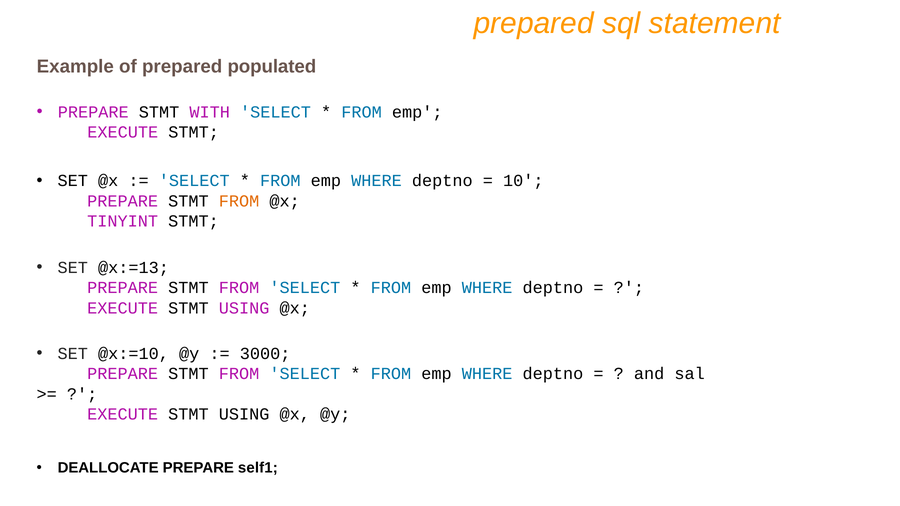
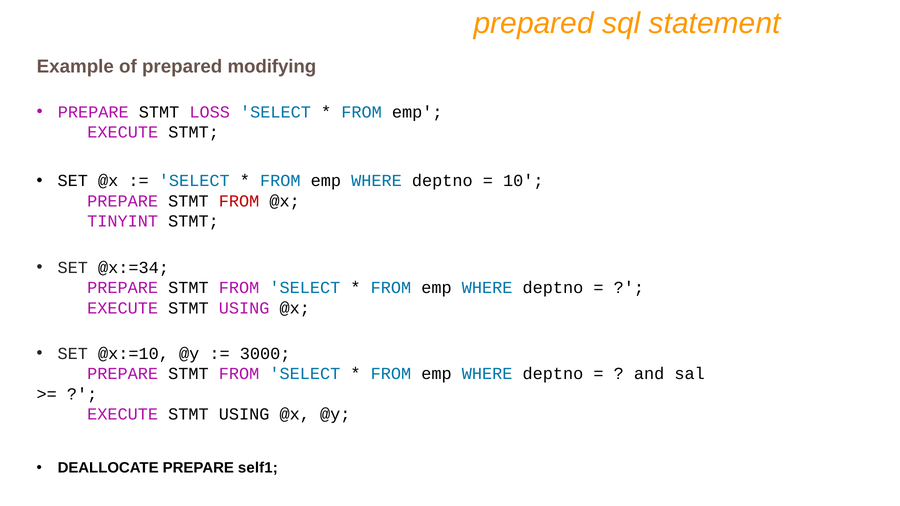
populated: populated -> modifying (272, 67)
WITH: WITH -> LOSS (210, 112)
FROM colour: orange -> red (239, 201)
@x:=13: @x:=13 -> @x:=34 (134, 268)
